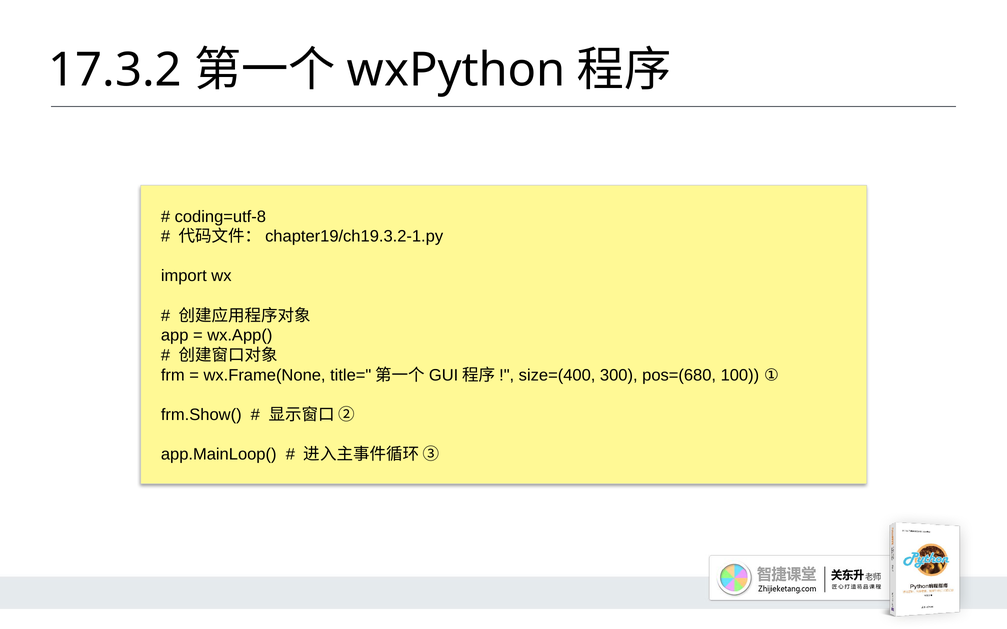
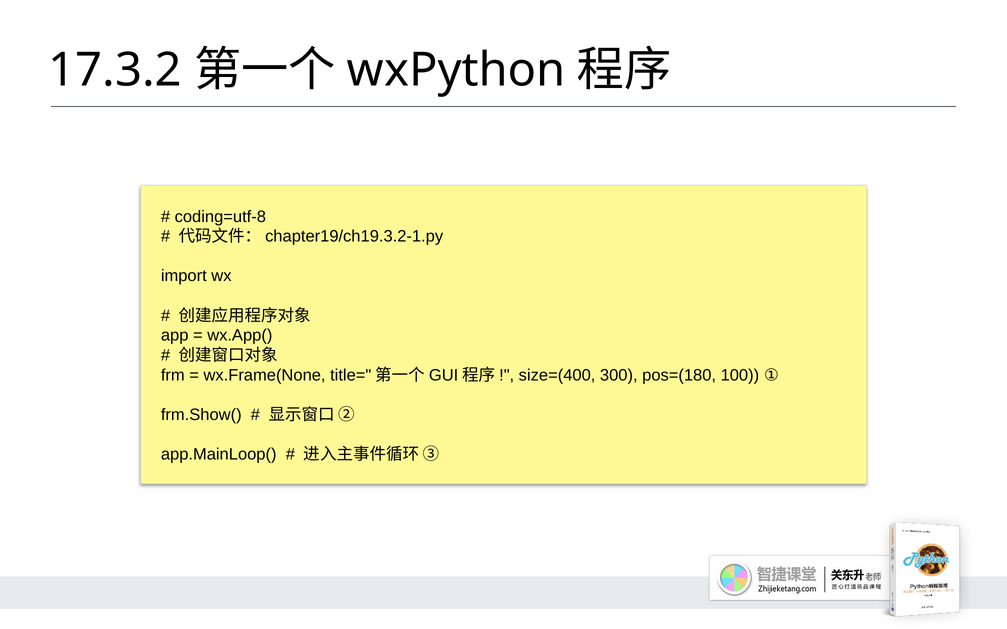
pos=(680: pos=(680 -> pos=(180 (679, 375)
